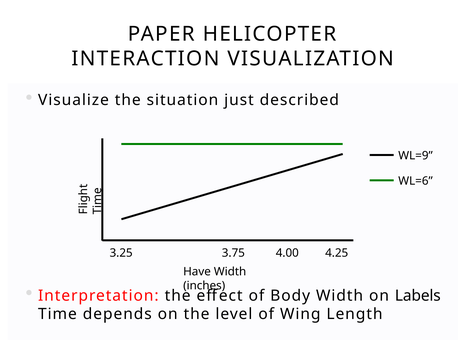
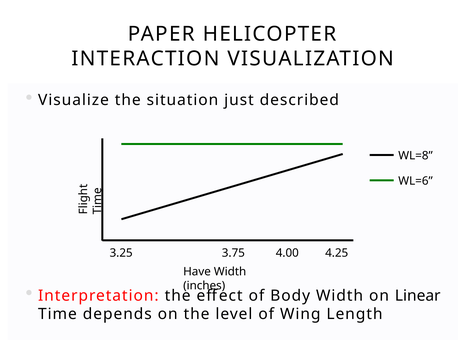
WL=9: WL=9 -> WL=8 (416, 156)
Labels: Labels -> Linear (418, 296)
